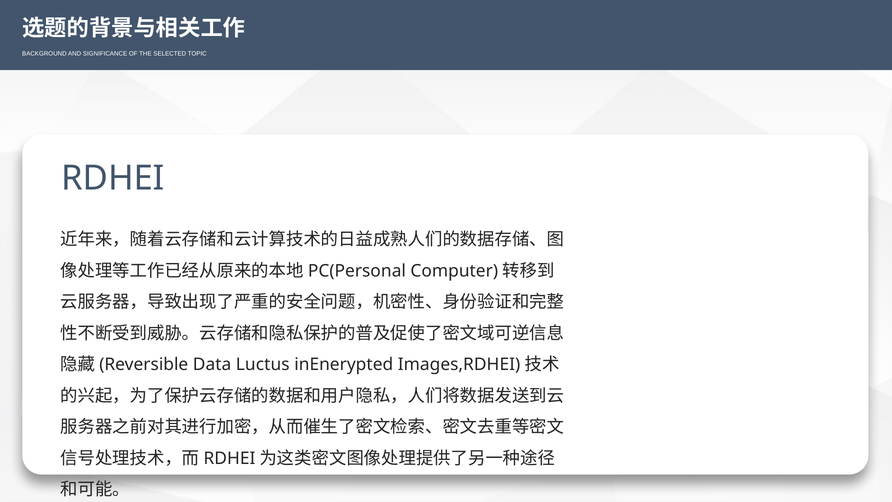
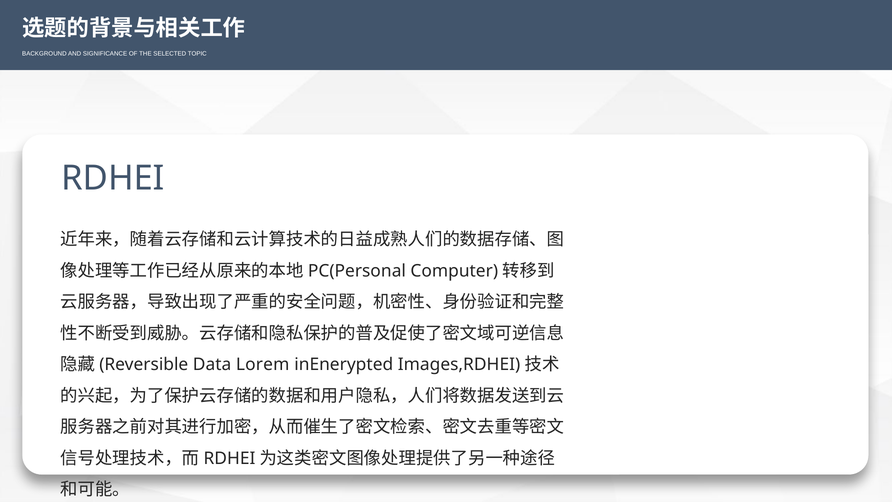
Luctus: Luctus -> Lorem (263, 364)
